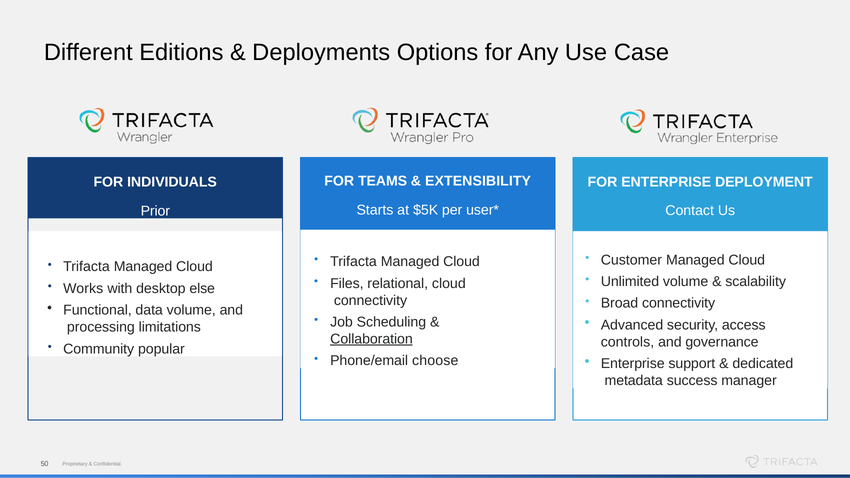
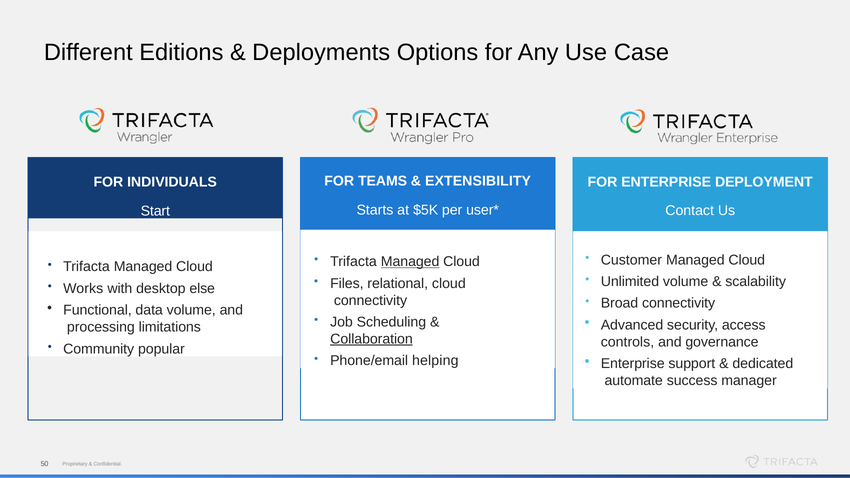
Prior: Prior -> Start (155, 211)
Managed underline: none -> present (410, 262)
choose: choose -> helping (435, 361)
metadata: metadata -> automate (634, 381)
